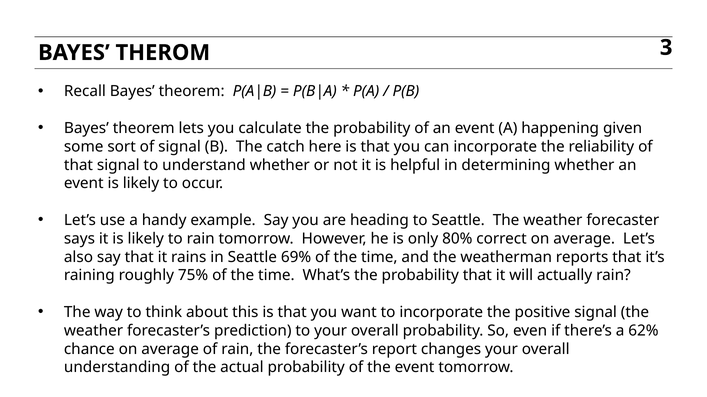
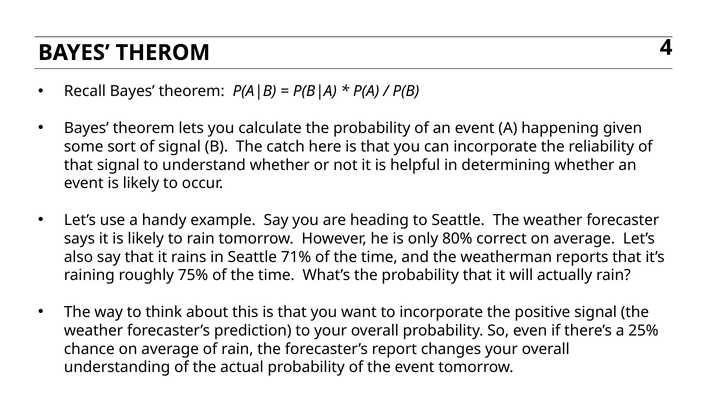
3: 3 -> 4 (666, 48)
69%: 69% -> 71% (296, 257)
62%: 62% -> 25% (643, 331)
